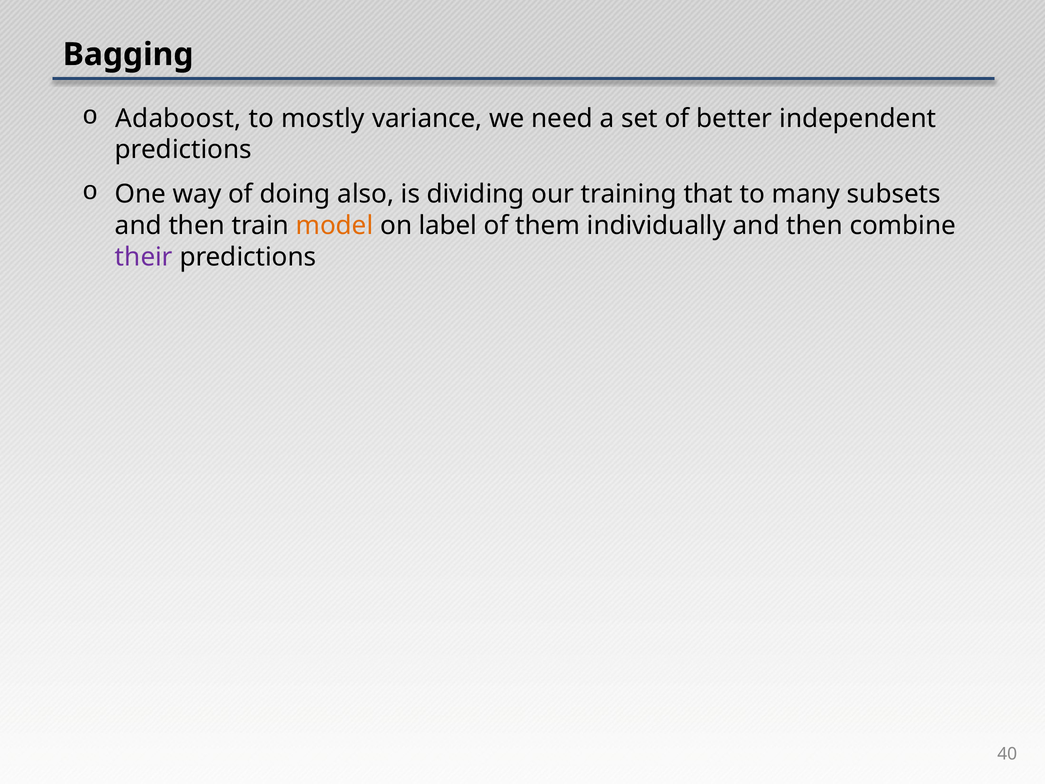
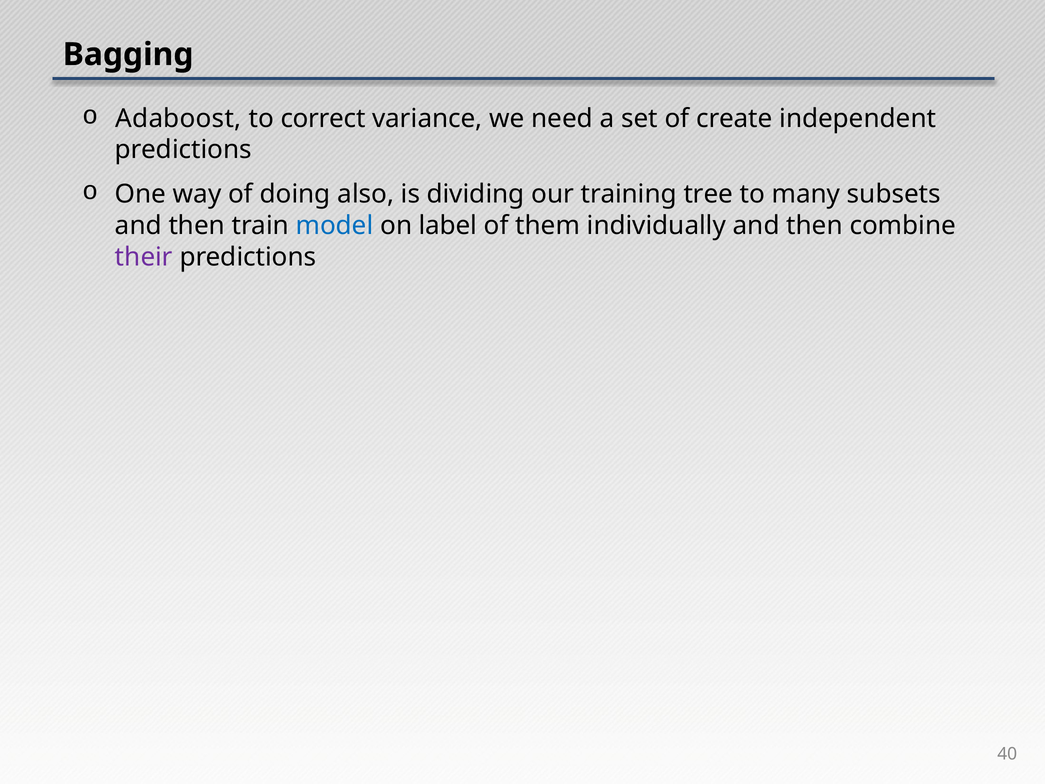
mostly: mostly -> correct (323, 118)
better: better -> create (734, 118)
that: that -> tree (708, 194)
model colour: orange -> blue (334, 225)
